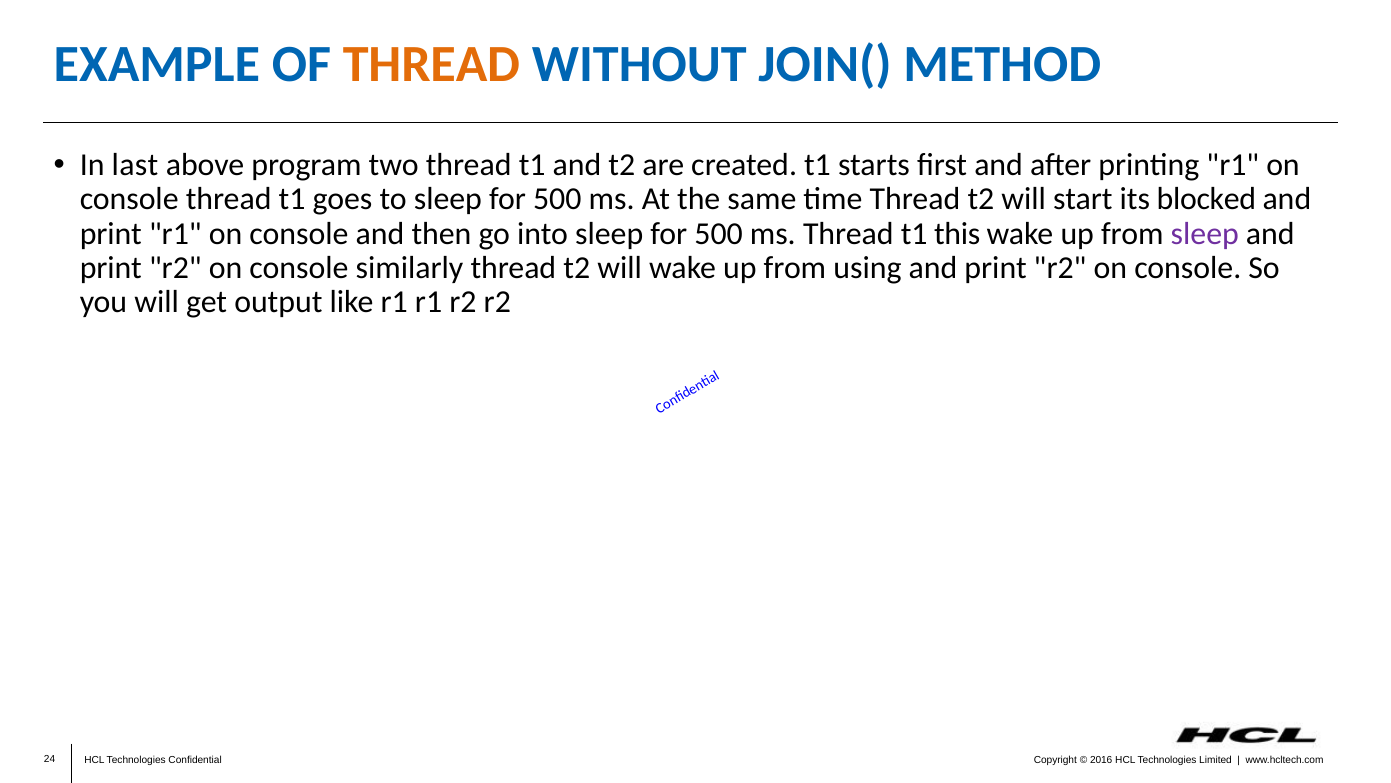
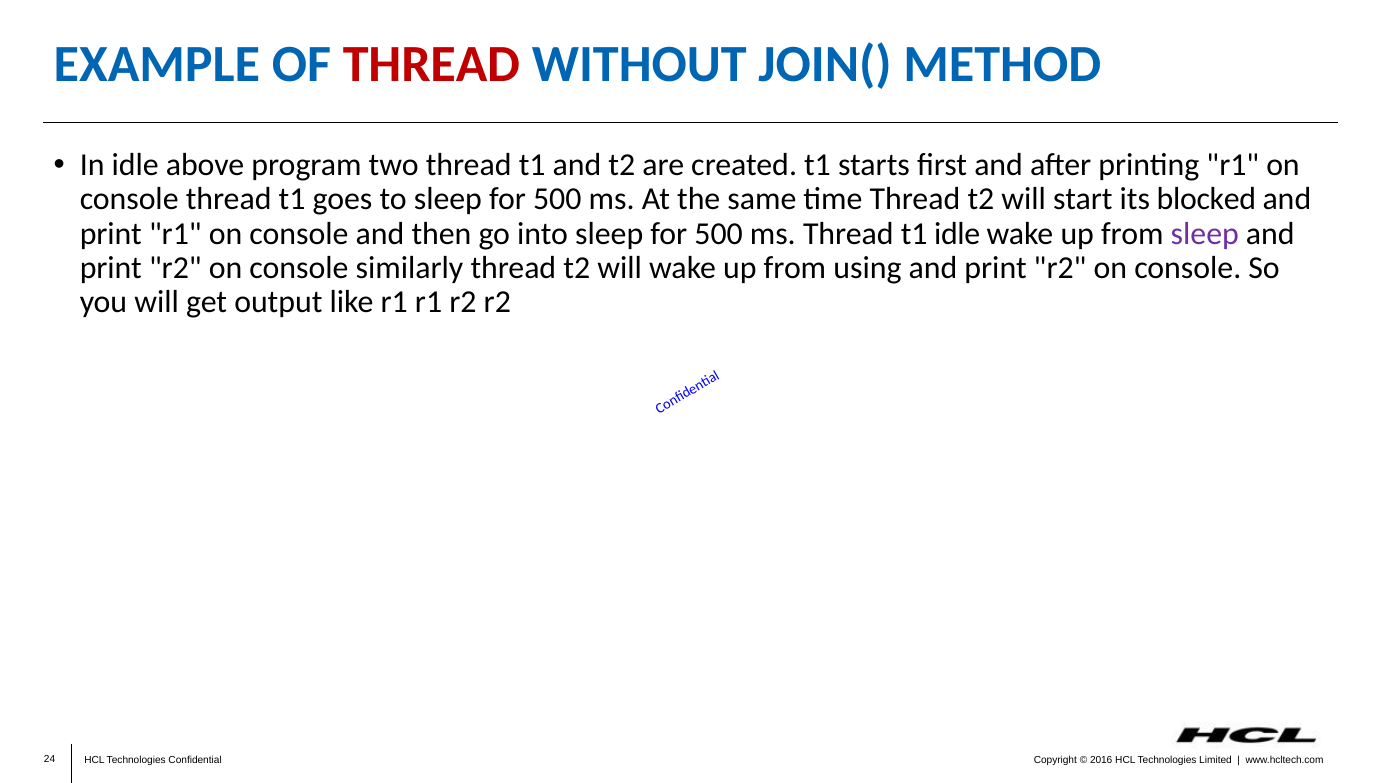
THREAD colour: orange -> red (431, 64)
In last: last -> idle (135, 165)
t1 this: this -> idle (957, 233)
